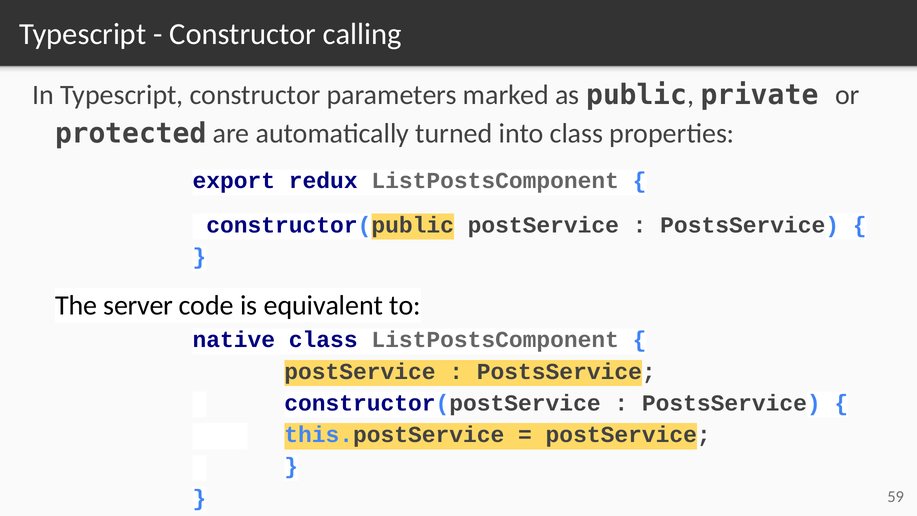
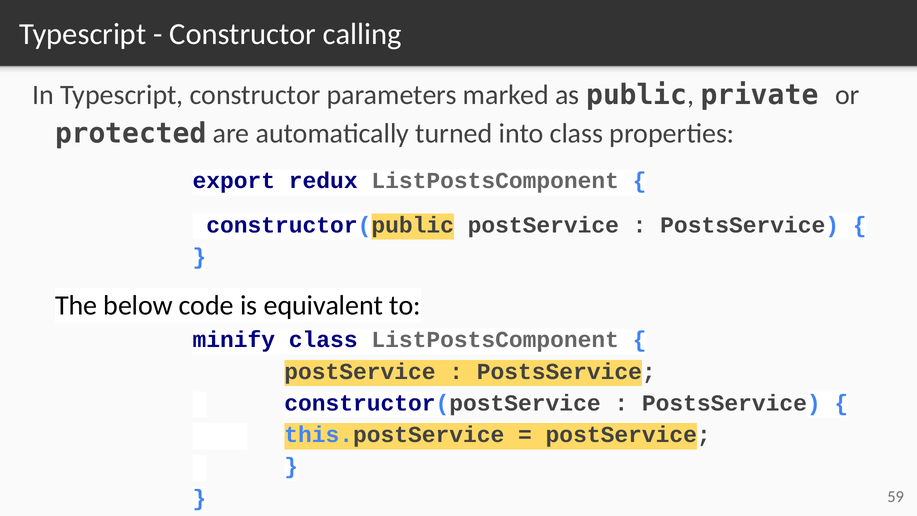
server: server -> below (138, 305)
native: native -> minify (234, 340)
